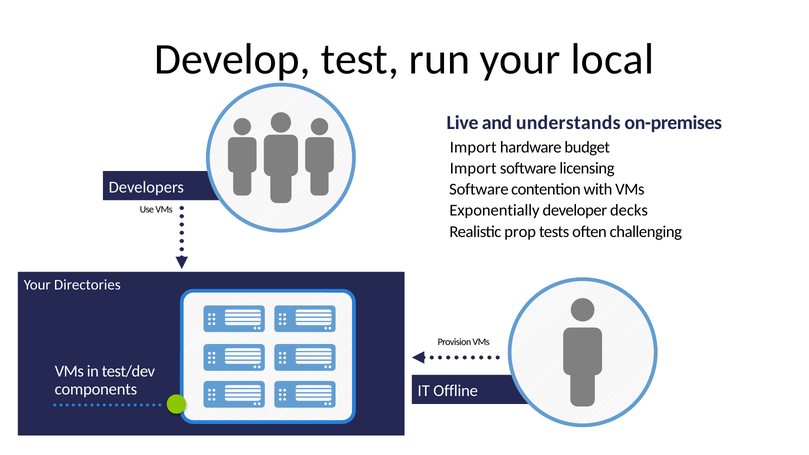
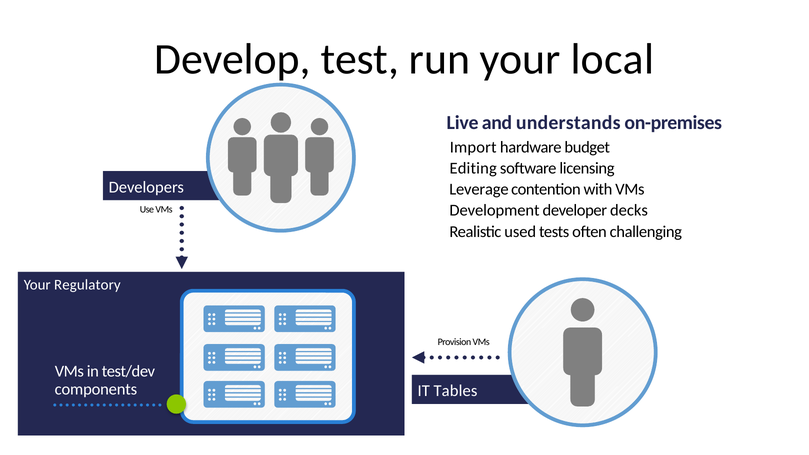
Import: Import -> Editing (473, 168)
Software: Software -> Leverage (479, 189)
Exponentially: Exponentially -> Development (495, 211)
prop: prop -> used (520, 232)
Directories: Directories -> Regulatory (87, 285)
Offline: Offline -> Tables (455, 391)
